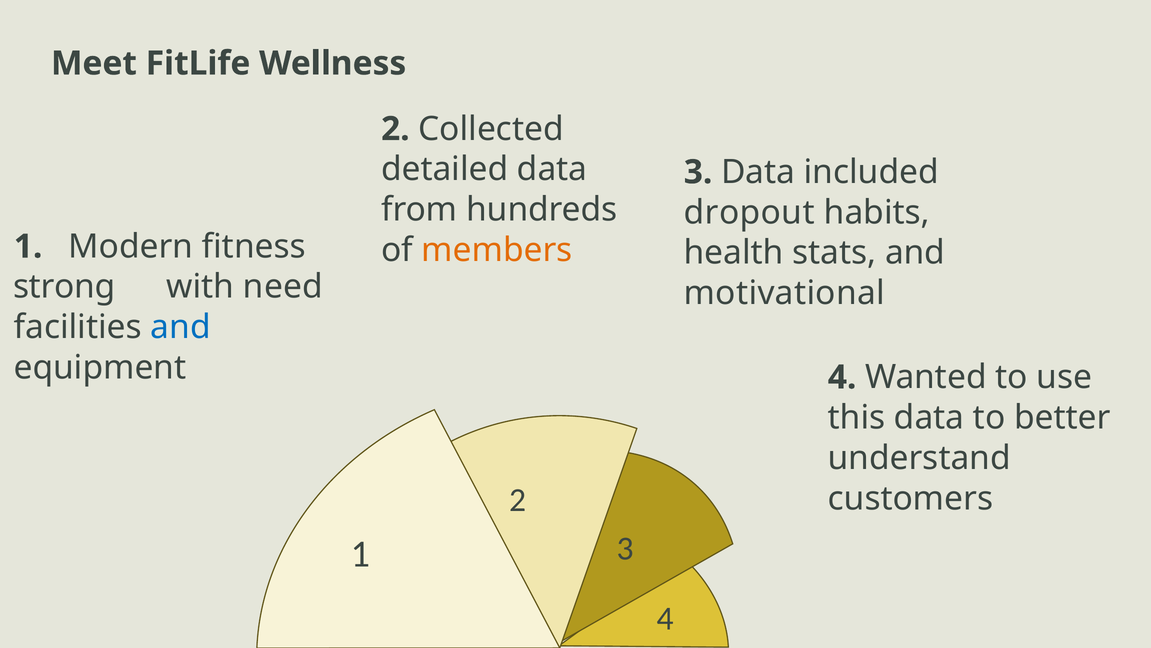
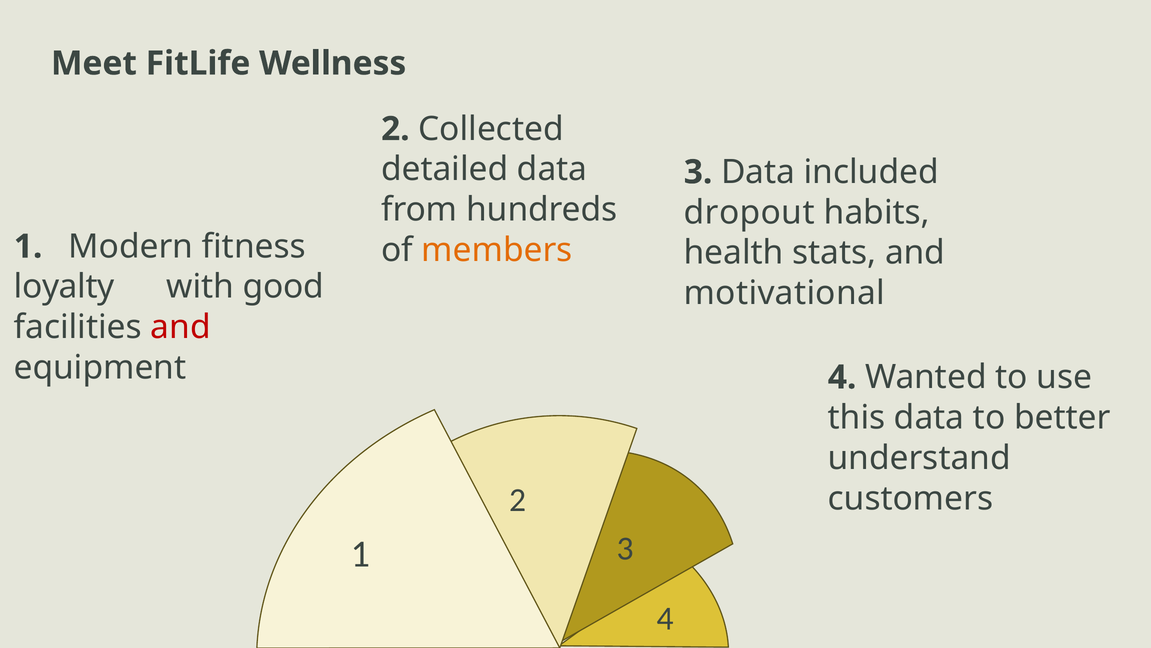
strong: strong -> loyalty (64, 287)
need: need -> good (283, 287)
and colour: blue -> red (181, 327)
